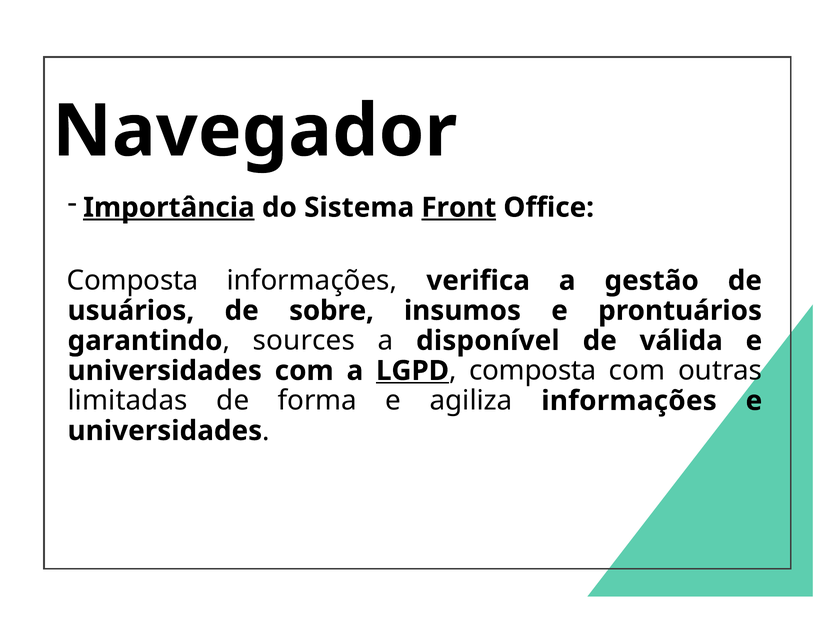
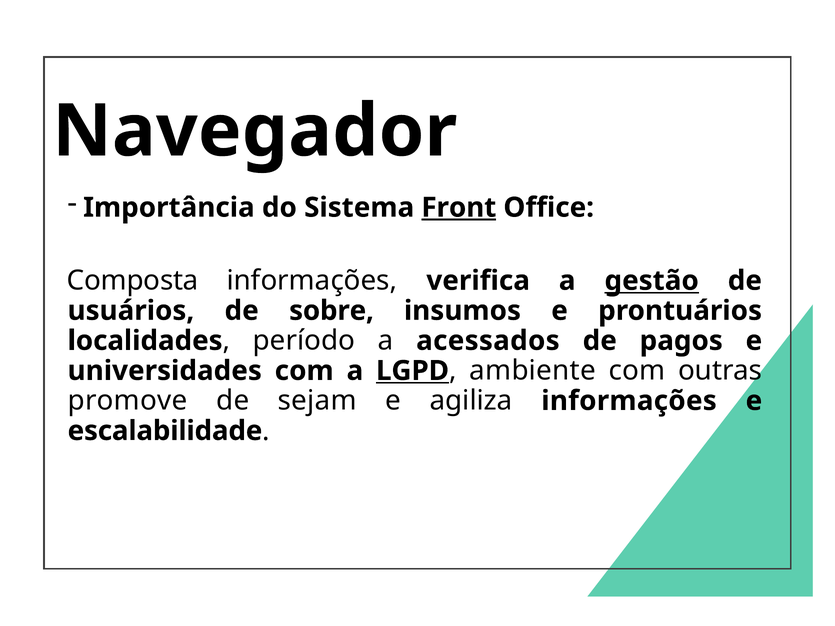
Importância underline: present -> none (169, 208)
gestão underline: none -> present (652, 281)
garantindo: garantindo -> localidades (145, 341)
sources: sources -> período (304, 341)
disponível: disponível -> acessados (488, 341)
válida: válida -> pagos (681, 341)
composta: composta -> ambiente (533, 371)
limitadas: limitadas -> promove (128, 401)
forma: forma -> sejam (317, 401)
universidades: universidades -> escalabilidade (165, 431)
